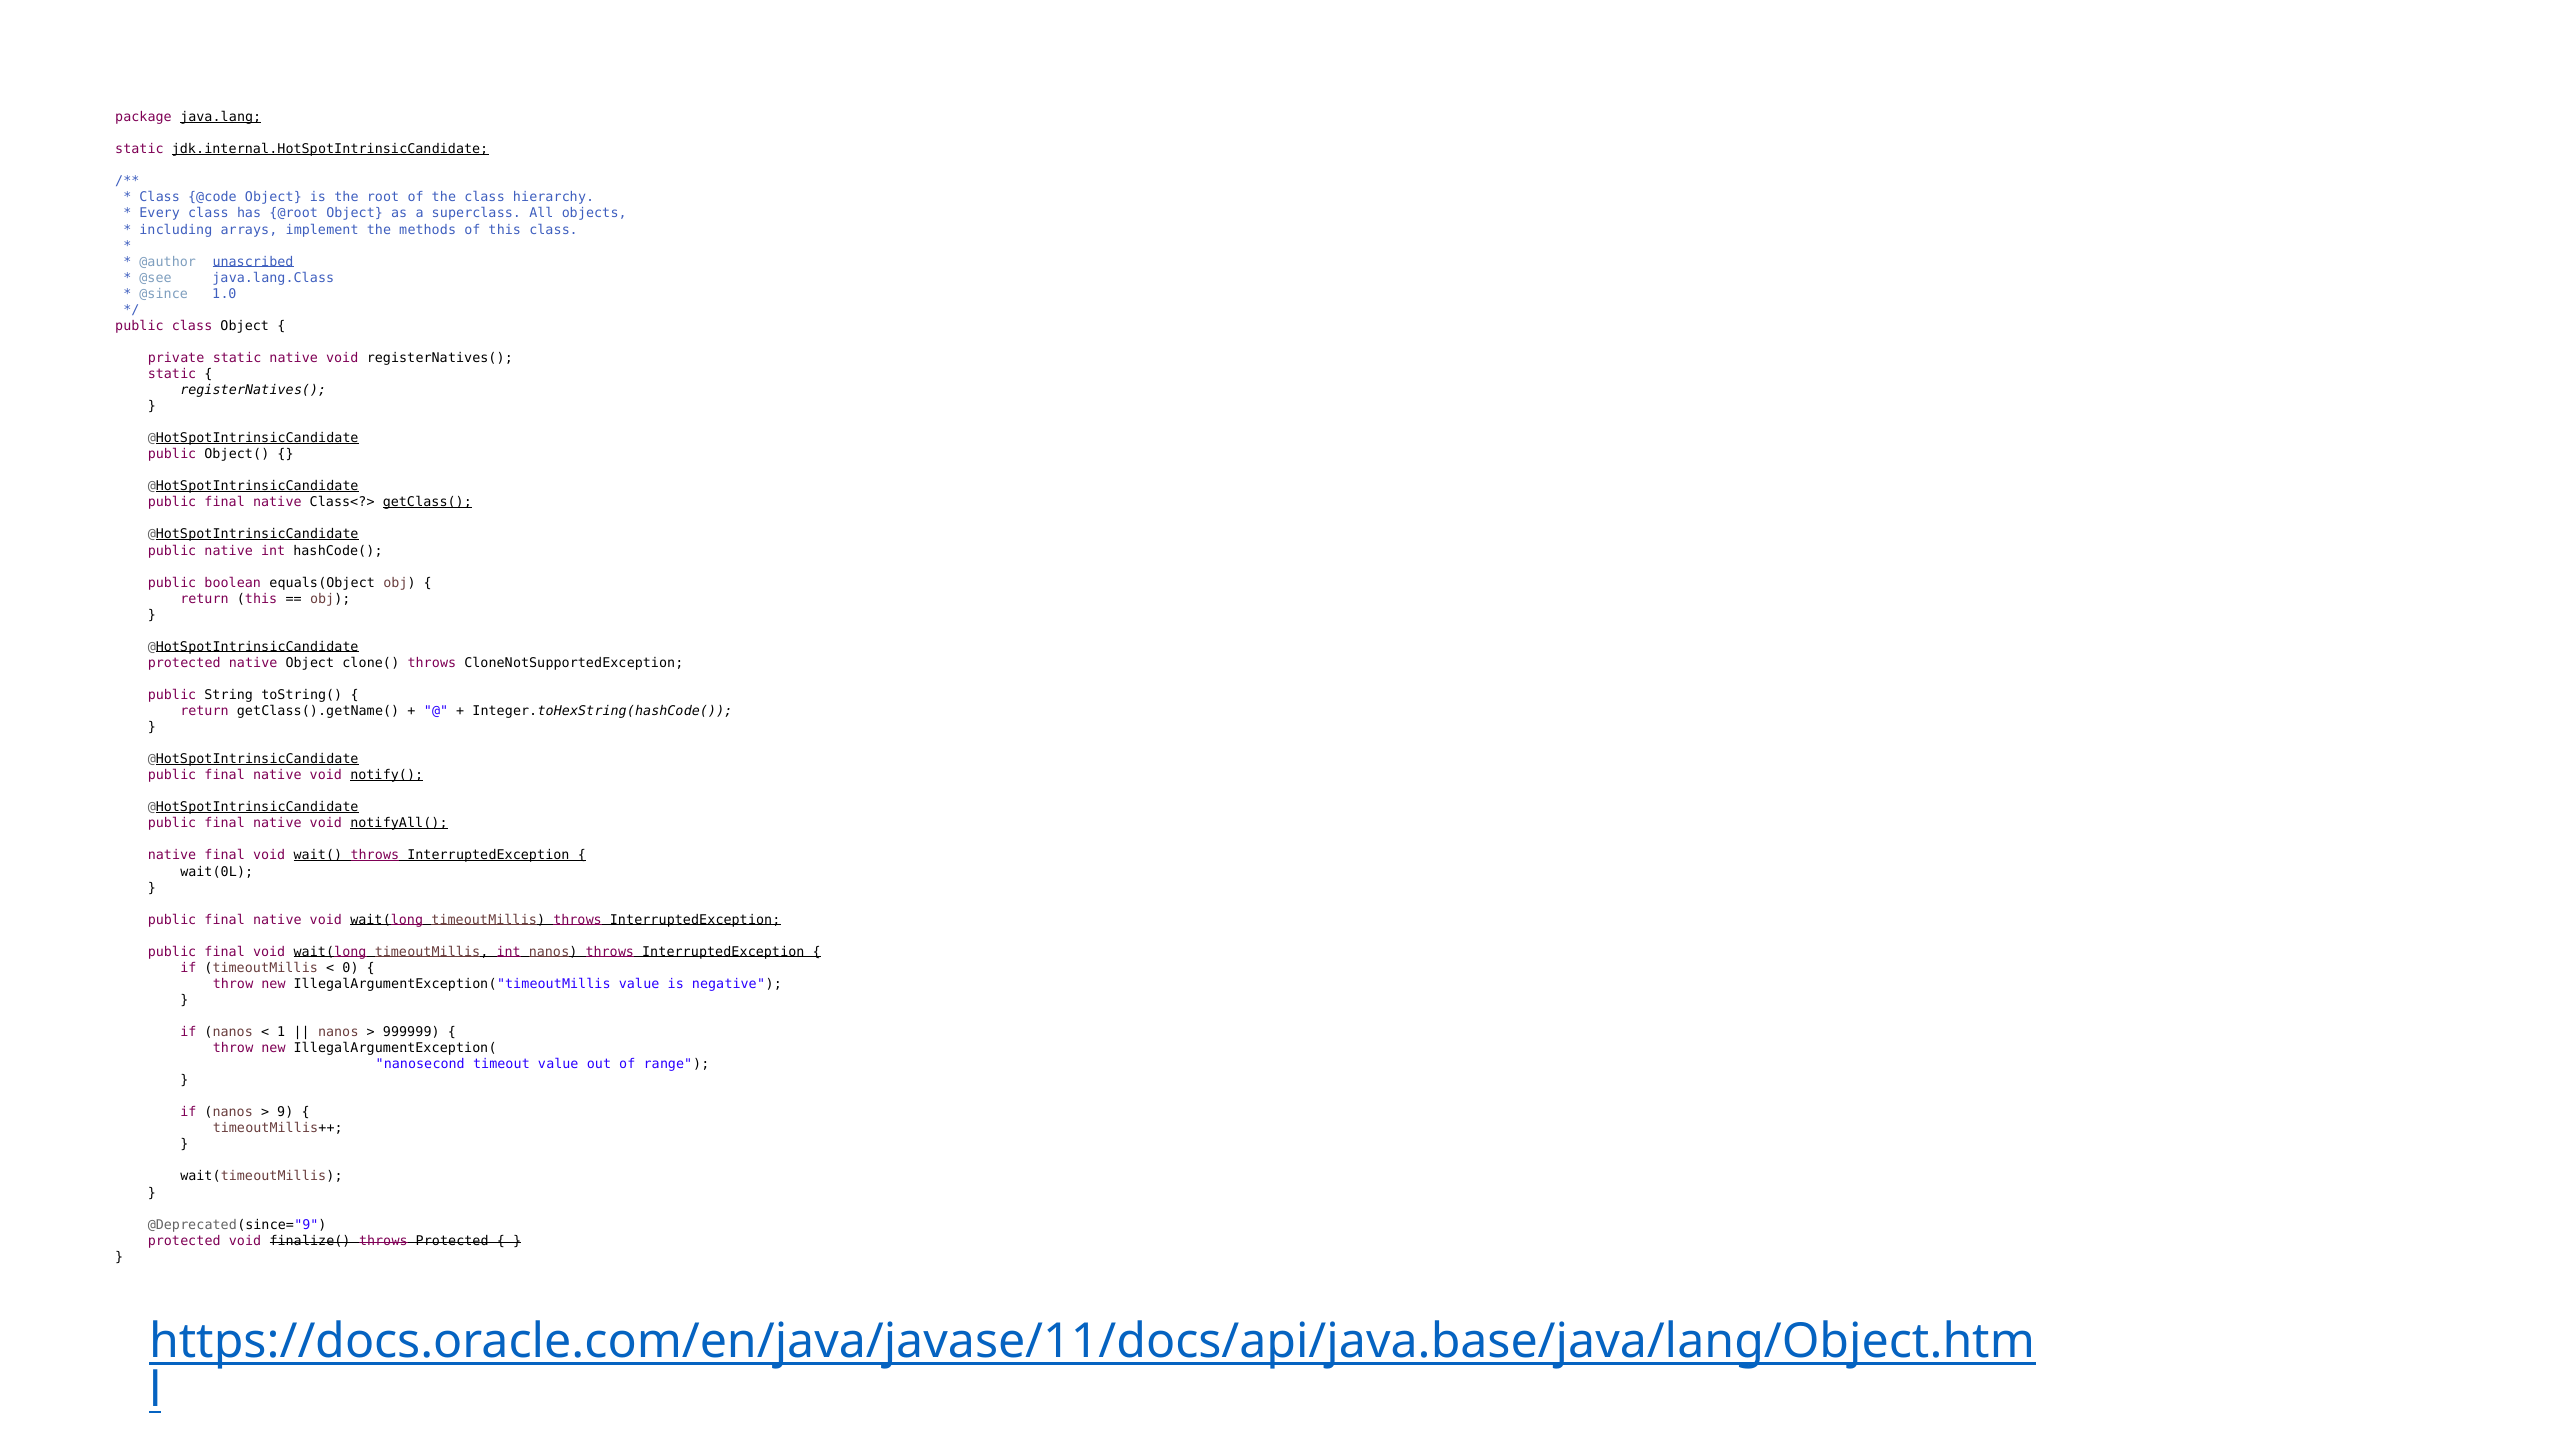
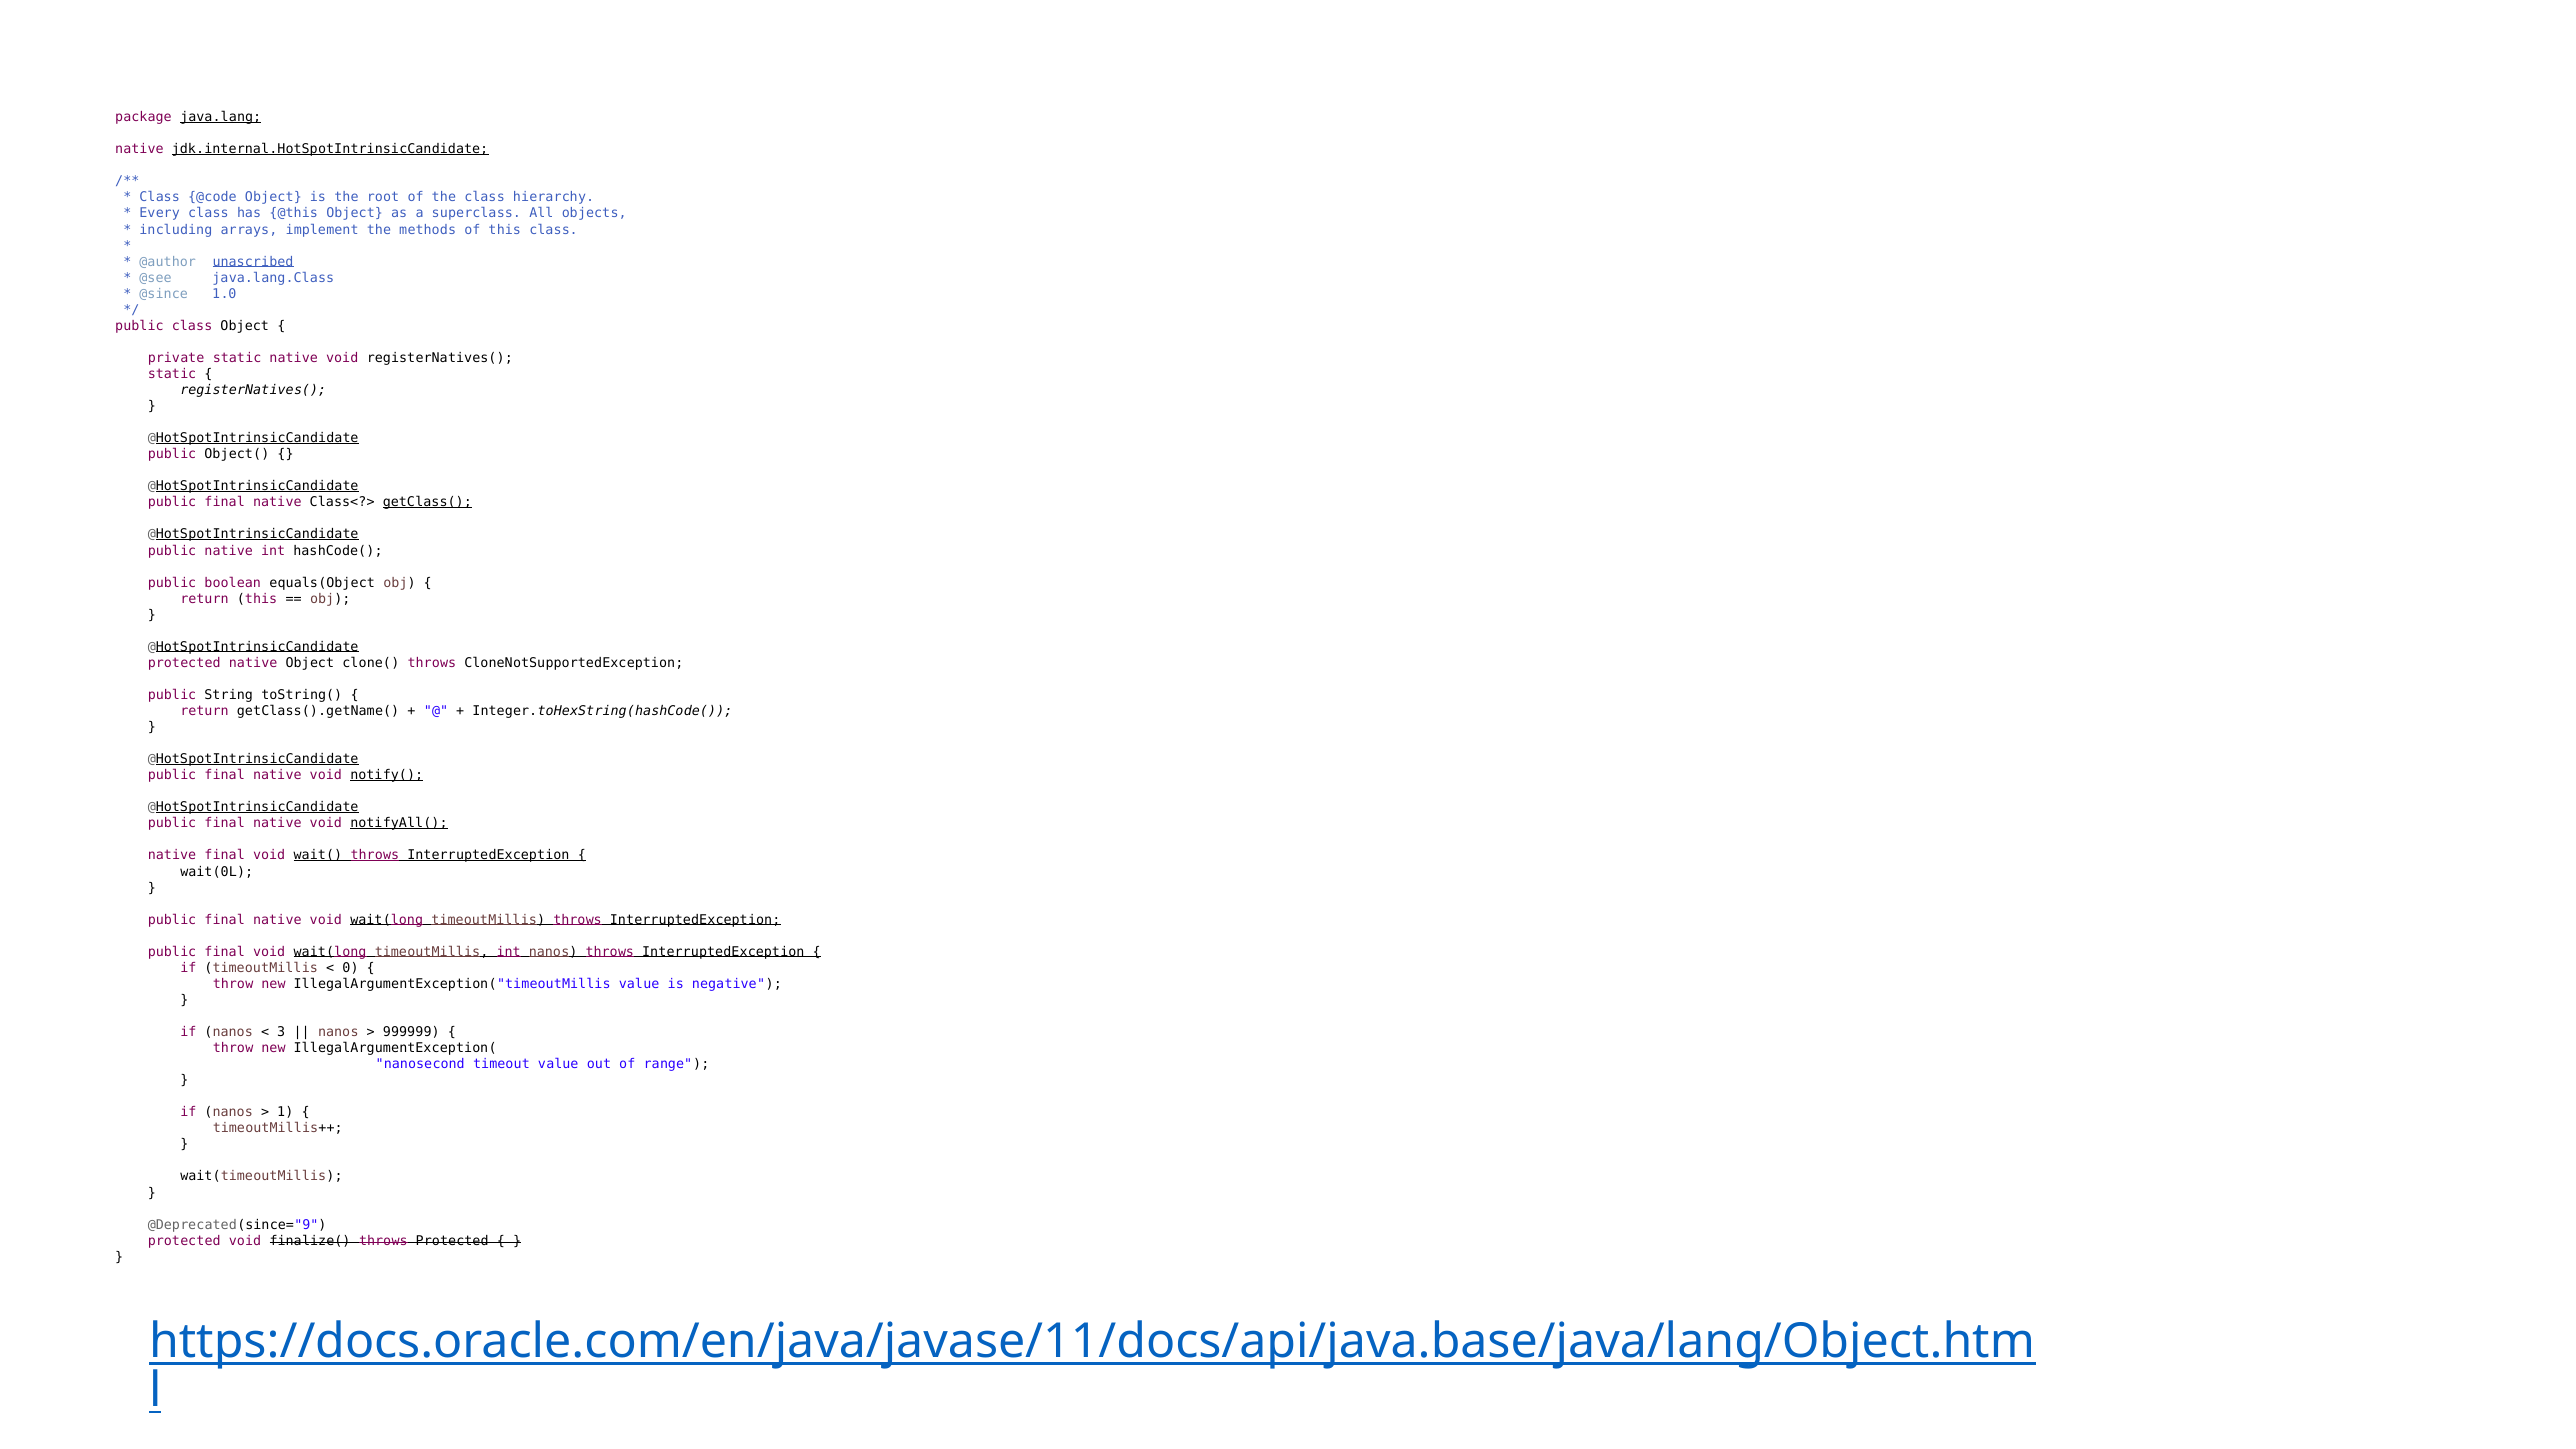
static: static -> native (139, 149)
@root: @root -> @this (294, 214)
1: 1 -> 3 (281, 1032)
9: 9 -> 1 (285, 1112)
